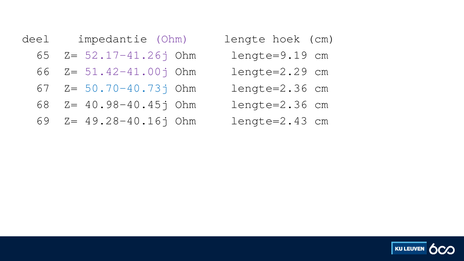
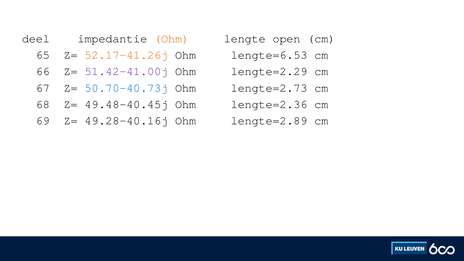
Ohm colour: purple -> orange (172, 39)
hoek: hoek -> open (286, 39)
52.17-41.26j colour: purple -> orange (126, 55)
lengte=9.19: lengte=9.19 -> lengte=6.53 (269, 55)
lengte=2.36: lengte=2.36 -> lengte=2.73 (269, 88)
40.98-40.45j: 40.98-40.45j -> 49.48-40.45j (126, 104)
lengte=2.43: lengte=2.43 -> lengte=2.89 (269, 121)
